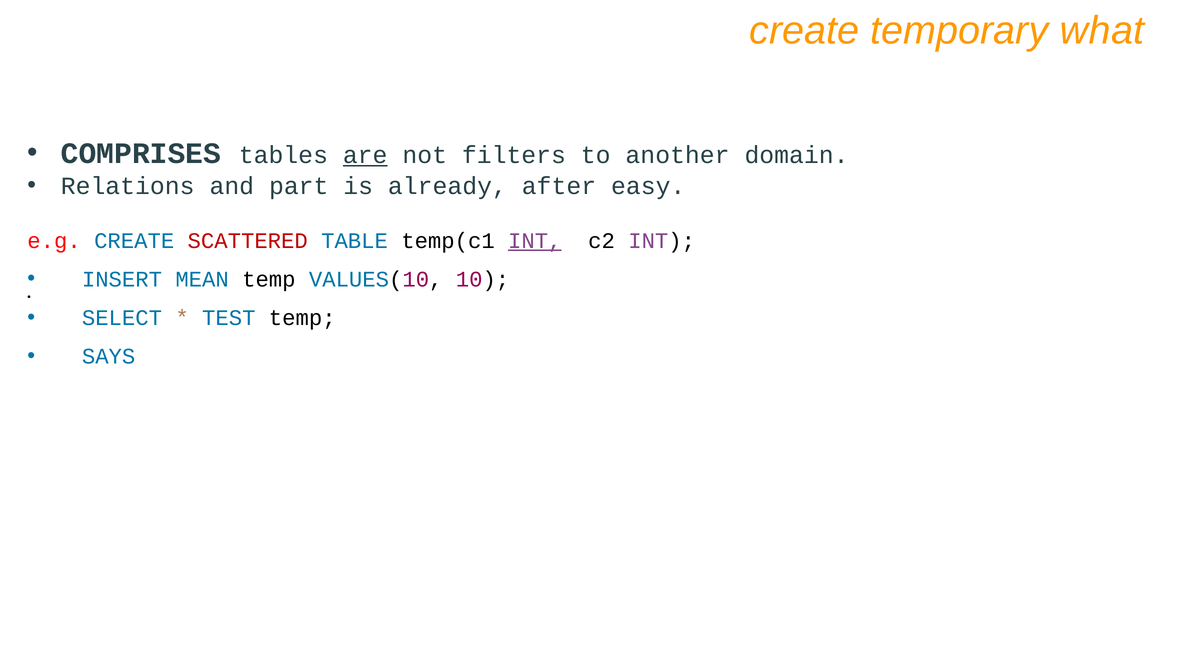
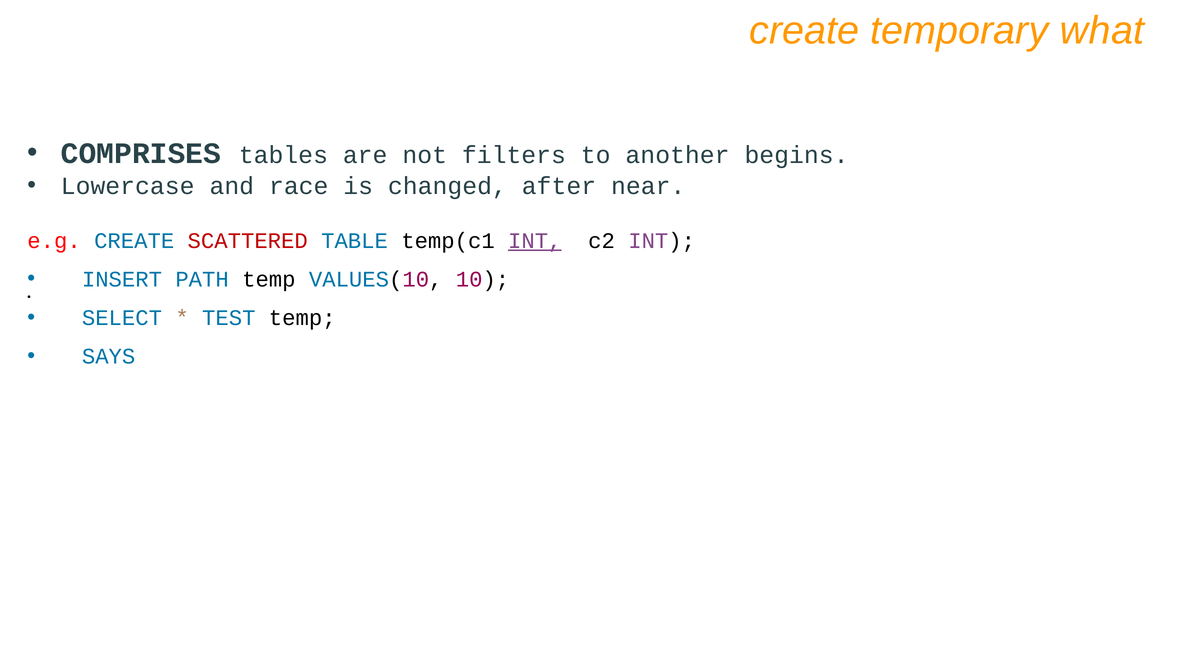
are underline: present -> none (365, 155)
domain: domain -> begins (797, 155)
Relations: Relations -> Lowercase (128, 186)
part: part -> race (299, 186)
already: already -> changed (447, 186)
easy: easy -> near (648, 186)
MEAN: MEAN -> PATH (202, 279)
